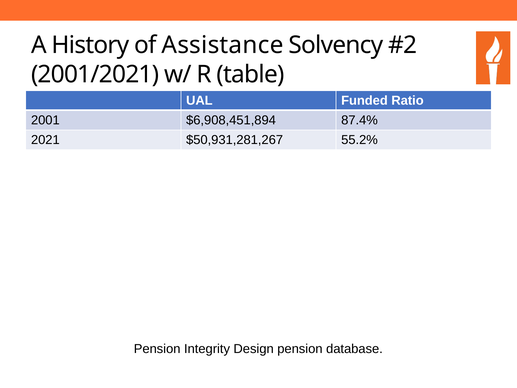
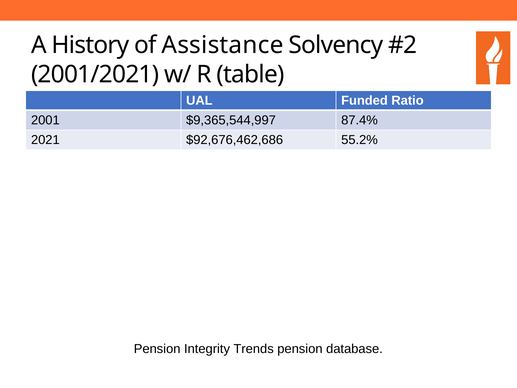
$6,908,451,894: $6,908,451,894 -> $9,365,544,997 (231, 120)
$50,931,281,267: $50,931,281,267 -> $92,676,462,686 (235, 140)
Design: Design -> Trends (254, 349)
